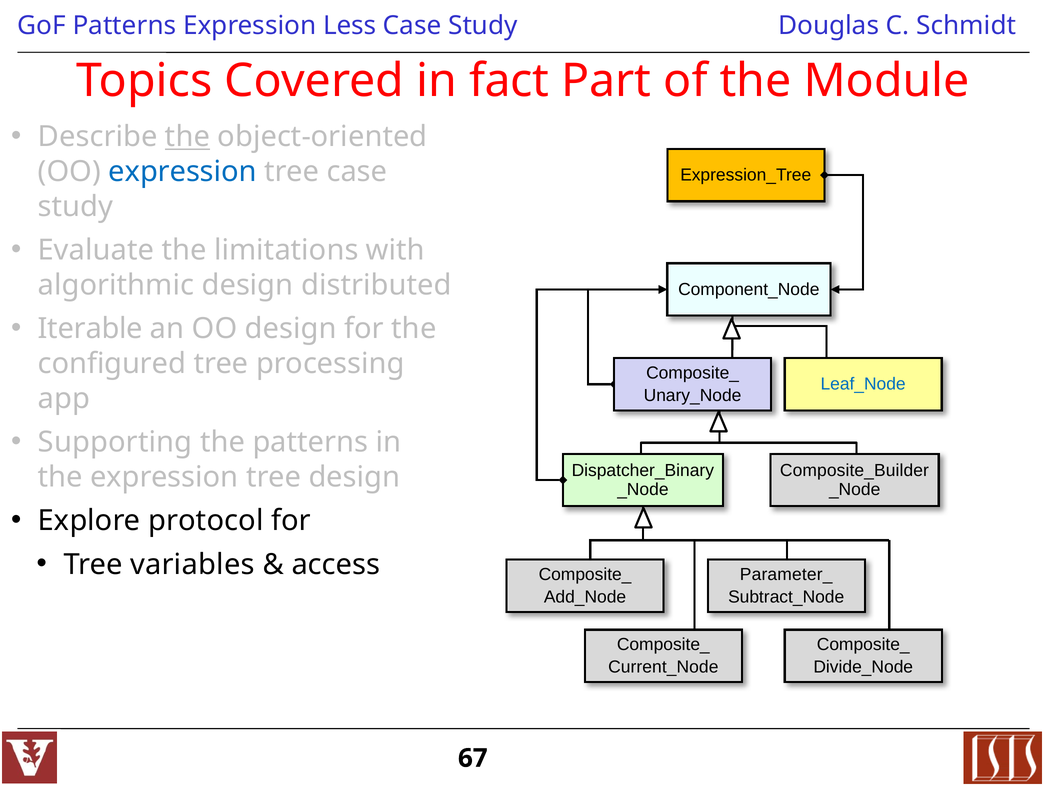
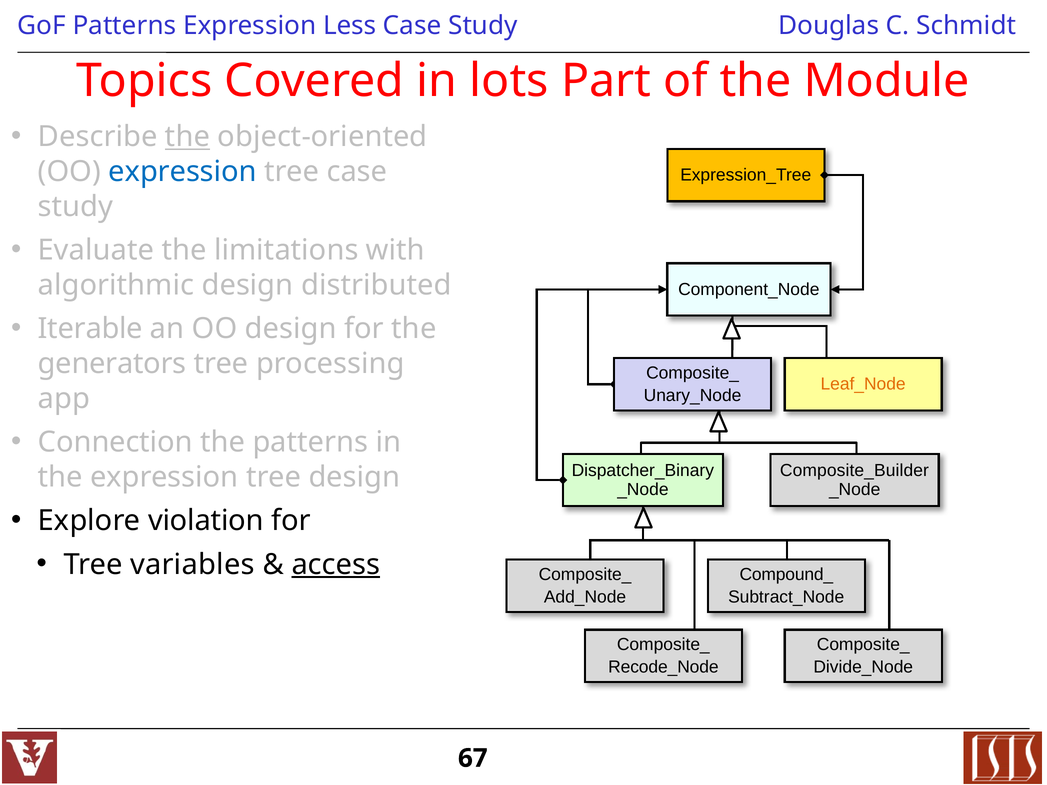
fact: fact -> lots (509, 81)
configured: configured -> generators (112, 364)
Leaf_Node colour: blue -> orange (863, 384)
Supporting: Supporting -> Connection (115, 442)
protocol: protocol -> violation (206, 521)
access underline: none -> present (336, 565)
Parameter_: Parameter_ -> Compound_ (786, 575)
Current_Node: Current_Node -> Recode_Node (663, 667)
